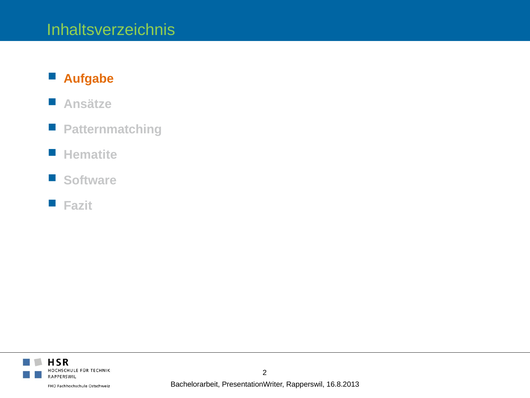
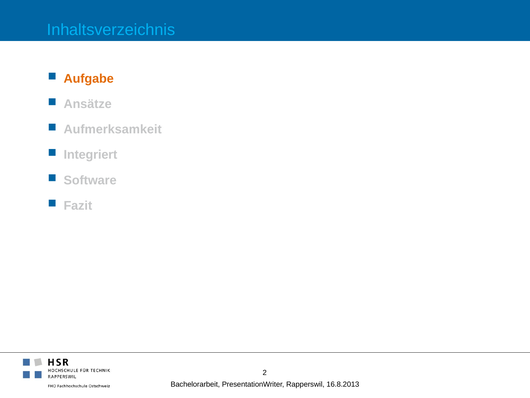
Inhaltsverzeichnis colour: light green -> light blue (111, 30)
Patternmatching: Patternmatching -> Aufmerksamkeit (113, 129)
Hematite: Hematite -> Integriert (90, 155)
